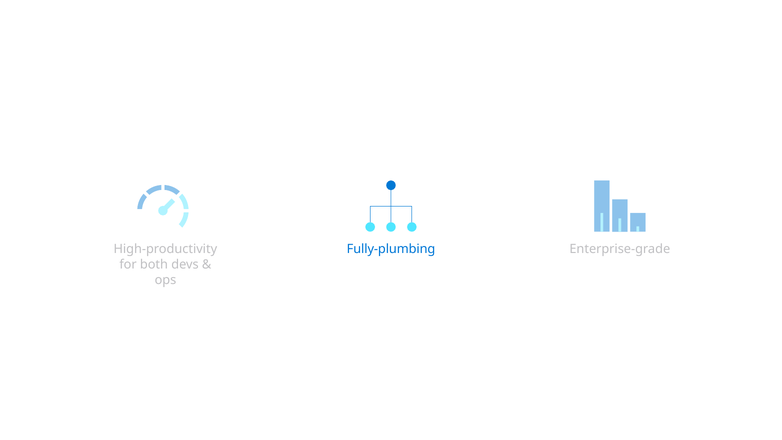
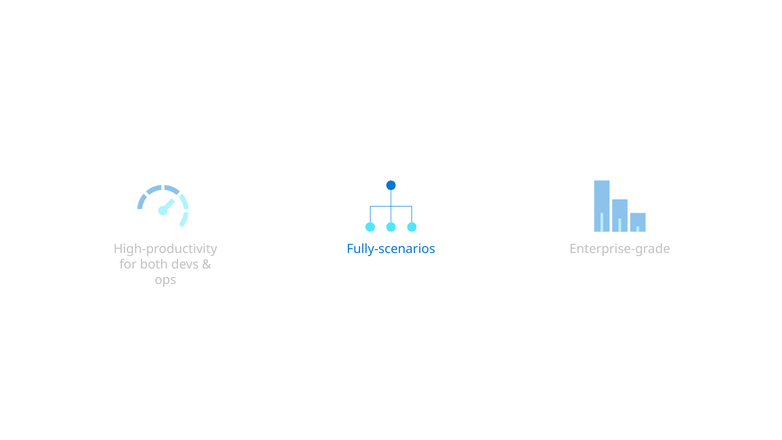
Fully-plumbing: Fully-plumbing -> Fully-scenarios (391, 249)
